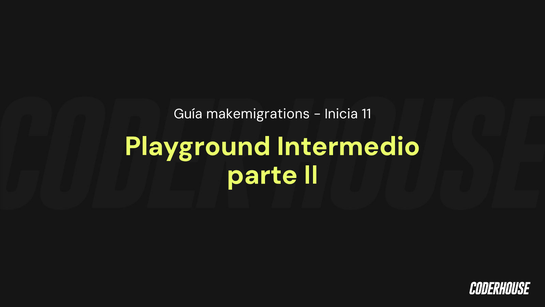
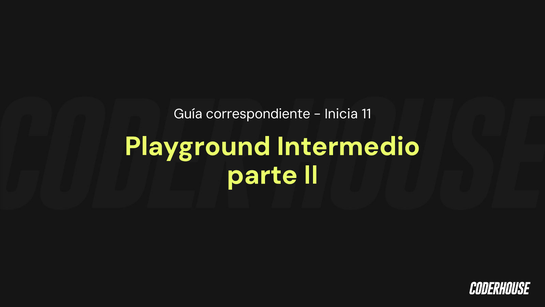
makemigrations: makemigrations -> correspondiente (258, 114)
